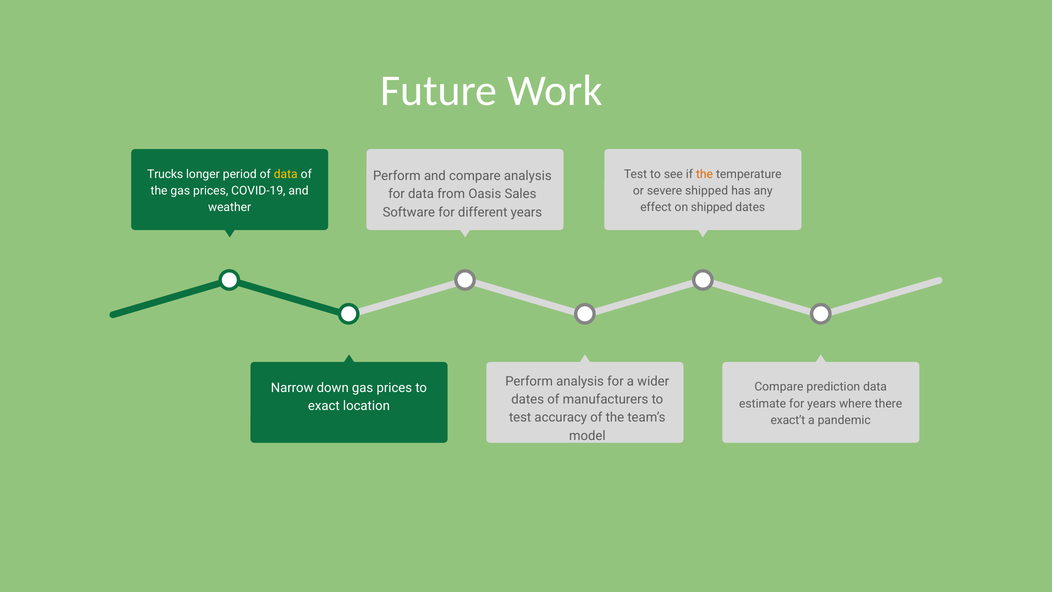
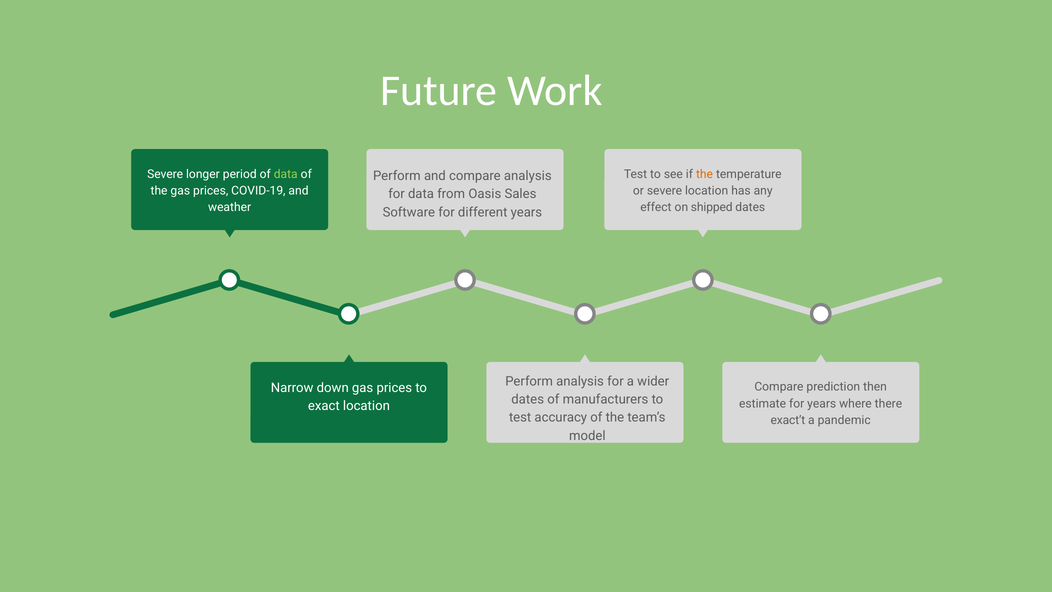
Trucks: Trucks -> Severe (165, 174)
data colour: yellow -> light green (286, 174)
severe shipped: shipped -> location (707, 191)
prediction data: data -> then (875, 387)
